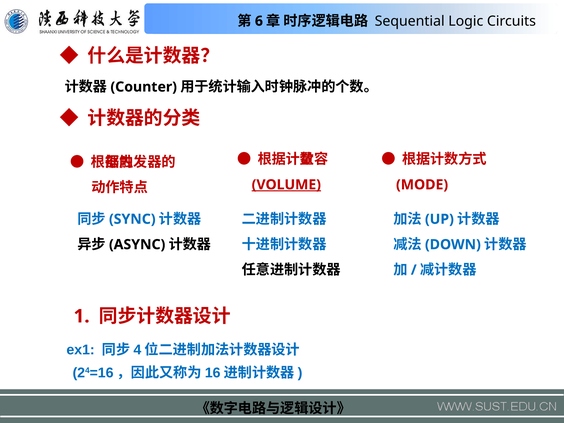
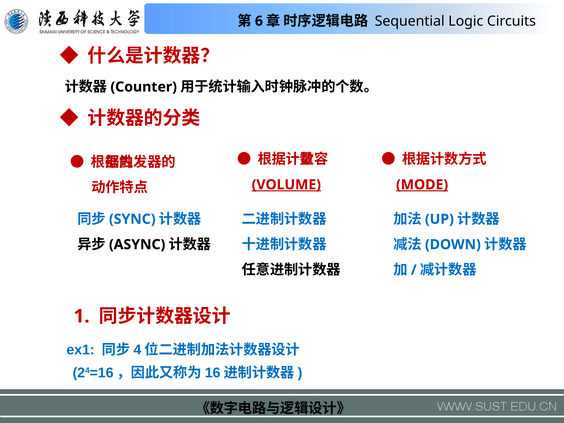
MODE underline: none -> present (422, 185)
